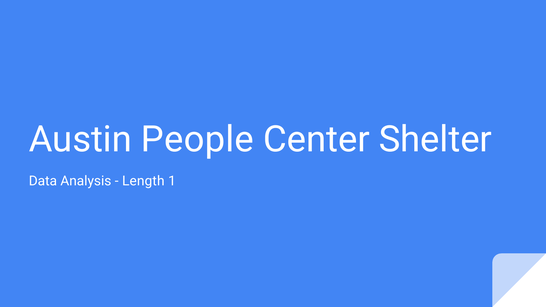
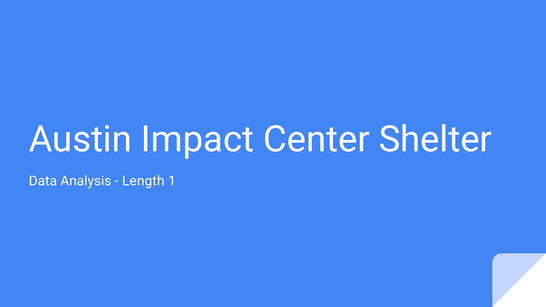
People: People -> Impact (197, 140)
